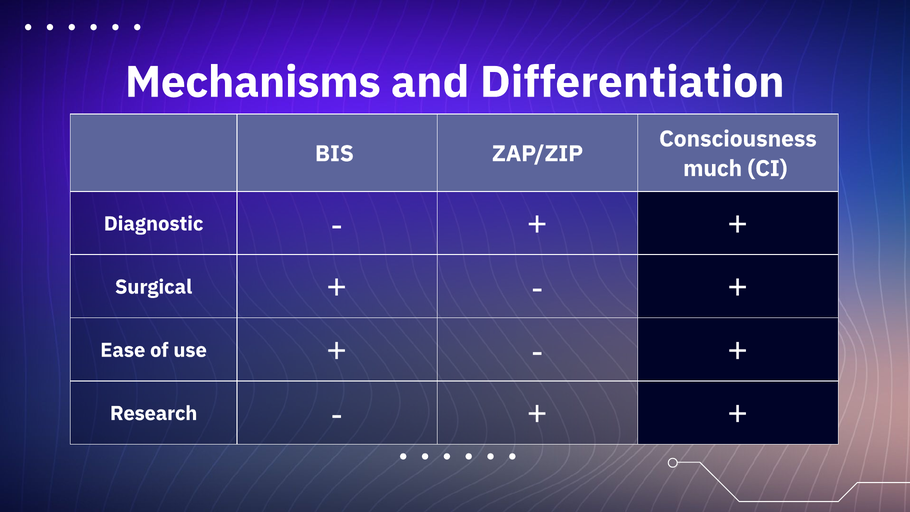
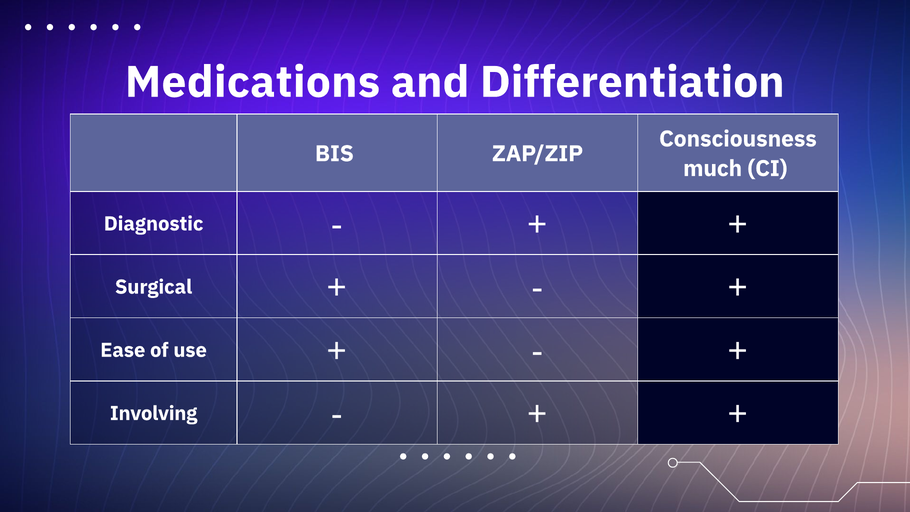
Mechanisms: Mechanisms -> Medications (253, 82)
Research: Research -> Involving (154, 413)
